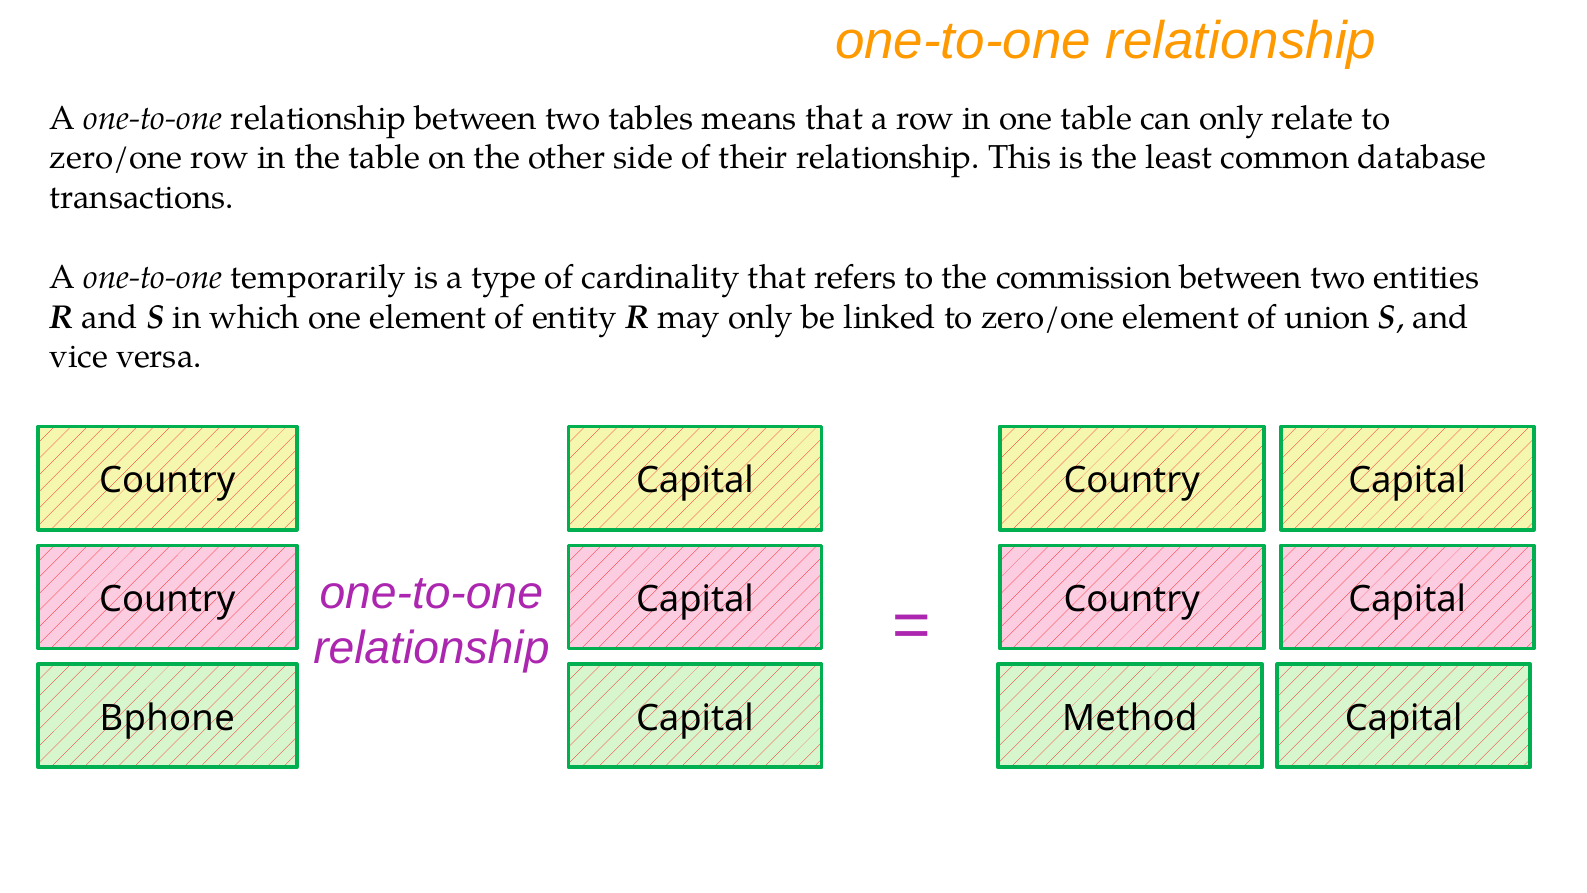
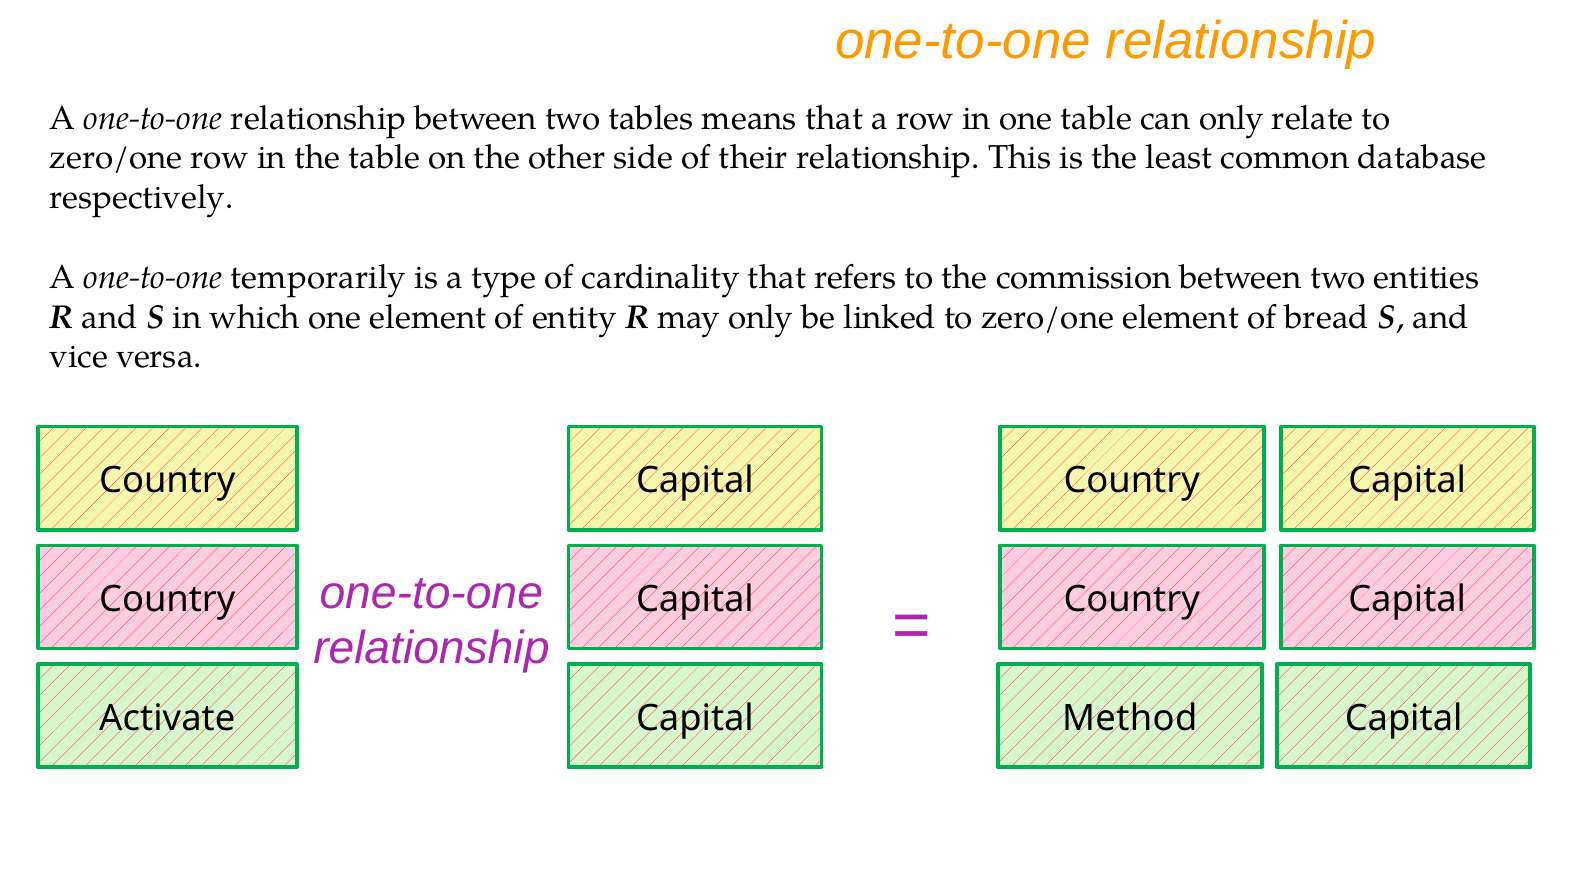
transactions: transactions -> respectively (142, 198)
union: union -> bread (1327, 317)
Bphone: Bphone -> Activate (167, 718)
